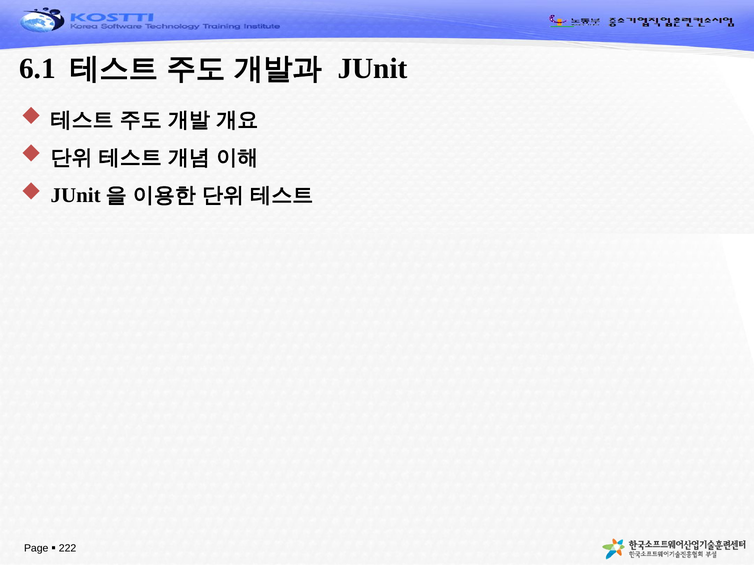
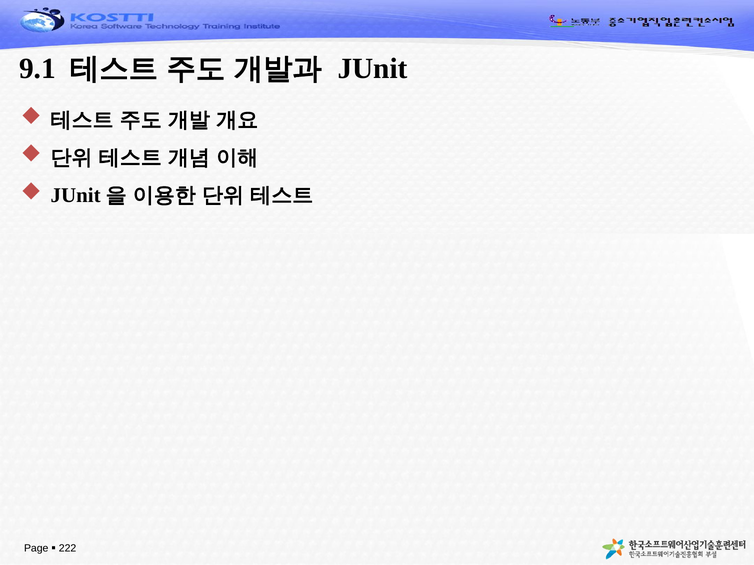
6.1: 6.1 -> 9.1 (37, 69)
